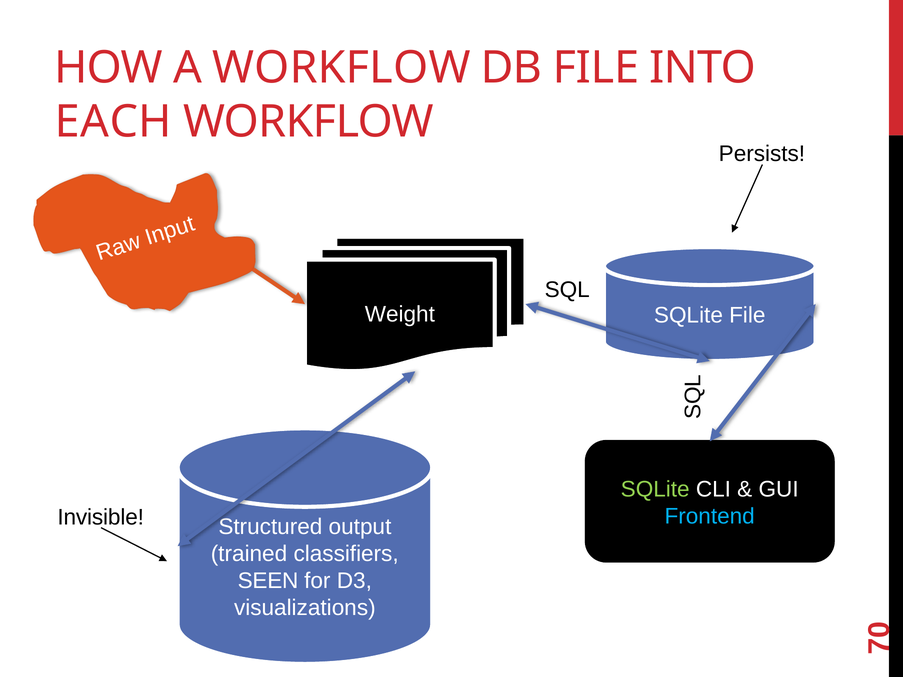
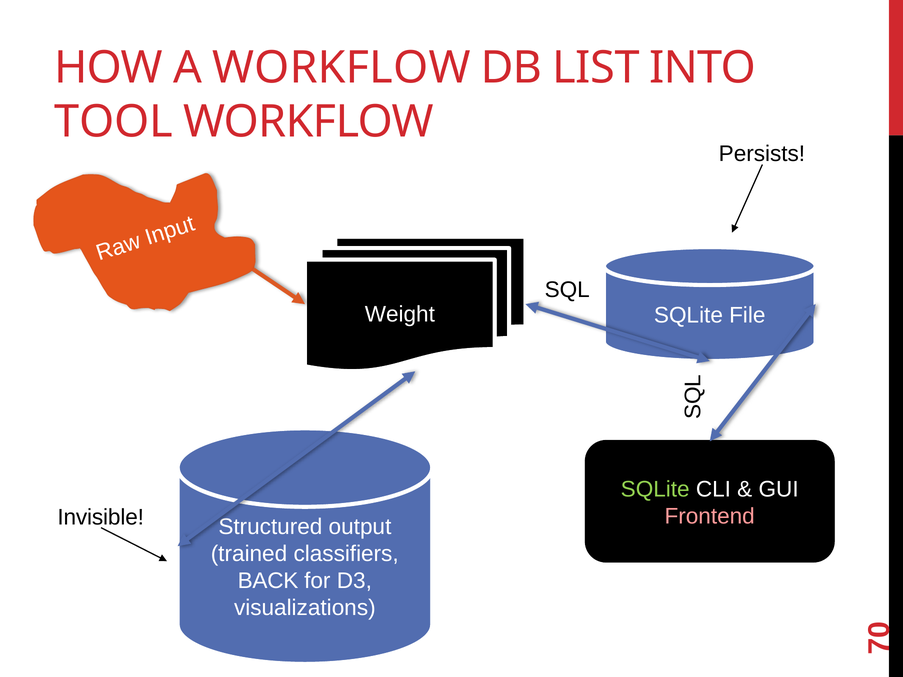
DB FILE: FILE -> LIST (596, 68)
EACH: EACH -> TOOL (114, 122)
Frontend colour: light blue -> pink (710, 517)
SEEN: SEEN -> BACK (268, 581)
